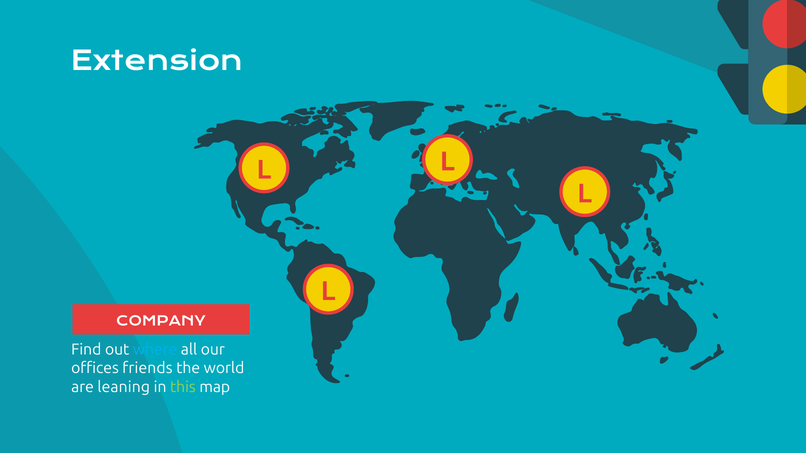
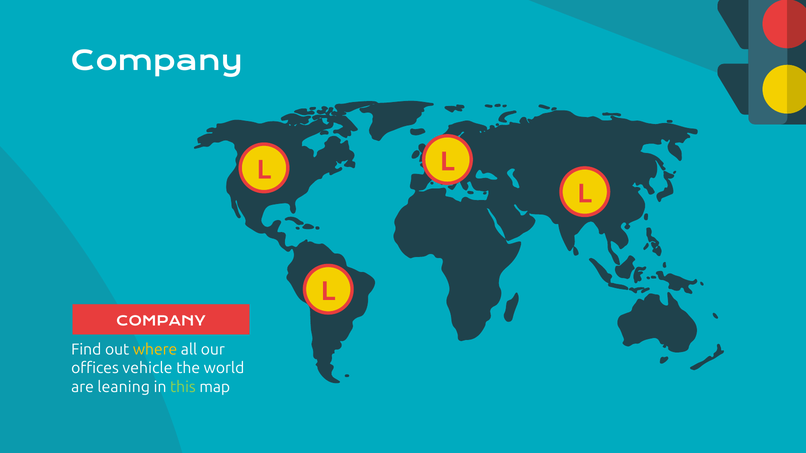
Extension: Extension -> Company (157, 61)
where colour: light blue -> yellow (155, 350)
friends: friends -> vehicle (147, 369)
